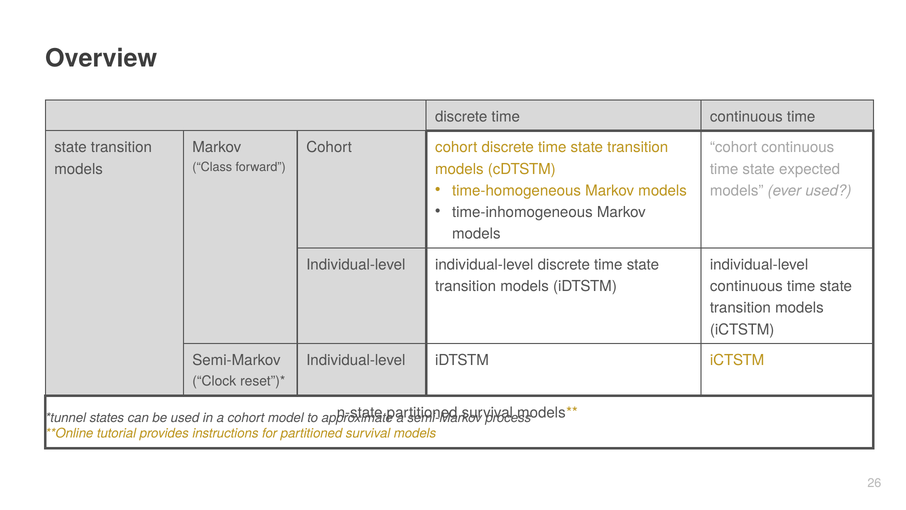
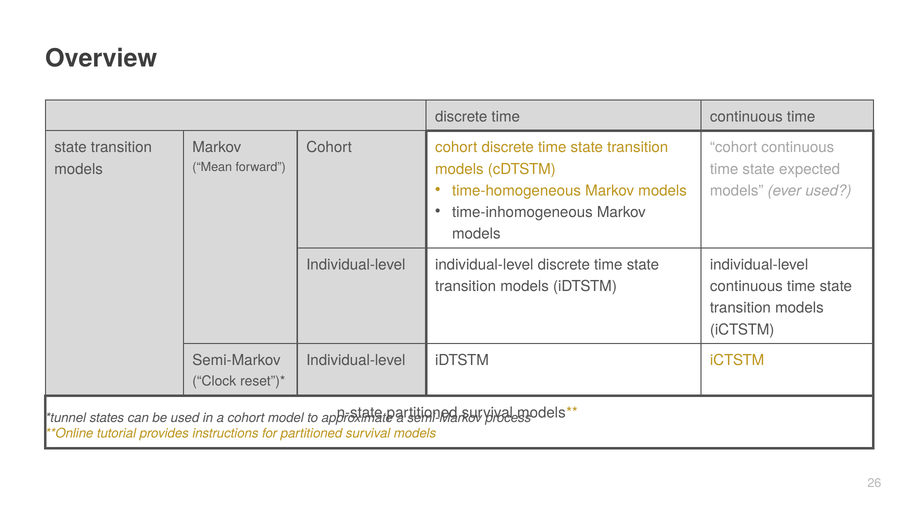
Class: Class -> Mean (212, 167)
